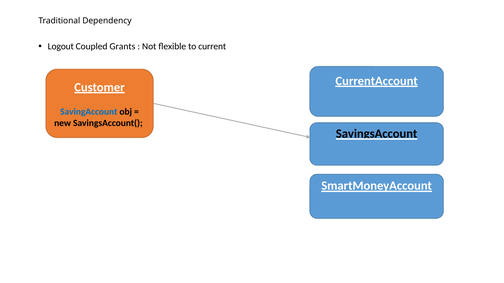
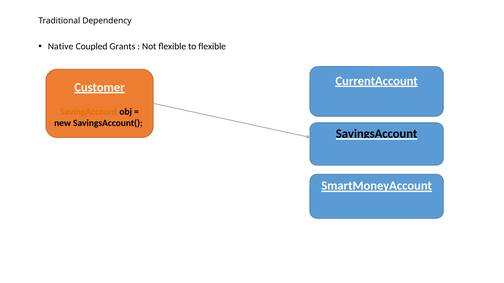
Logout: Logout -> Native (61, 47)
to current: current -> flexible (212, 47)
SavingAccount colour: blue -> orange (89, 112)
